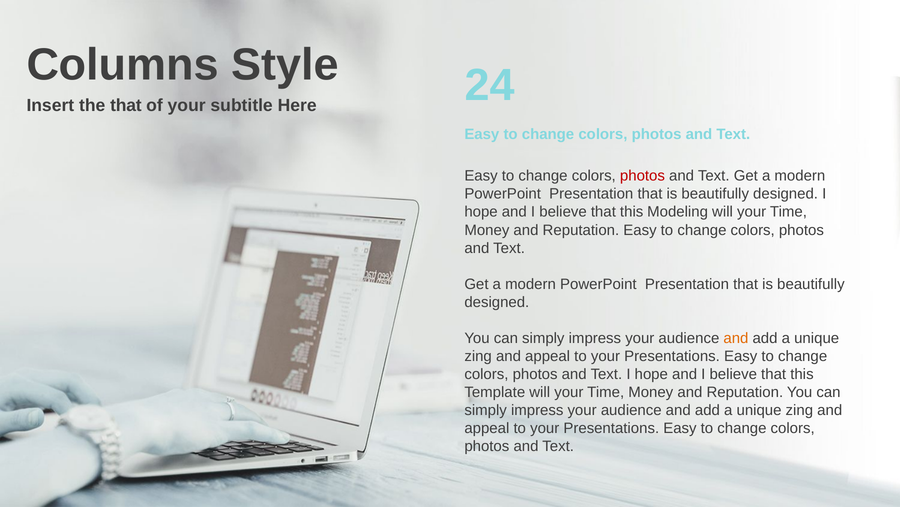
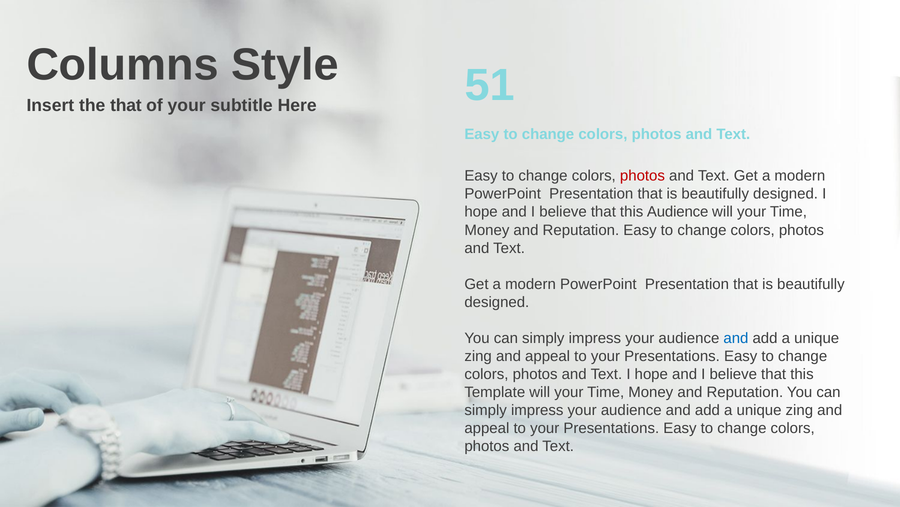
24: 24 -> 51 (490, 85)
this Modeling: Modeling -> Audience (678, 212)
and colour: orange -> blue (736, 338)
